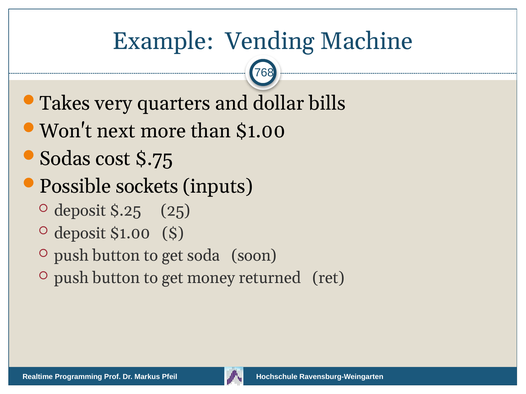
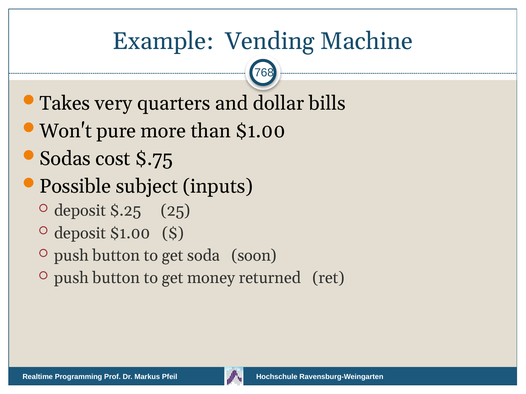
next: next -> pure (116, 131)
sockets: sockets -> subject (147, 186)
